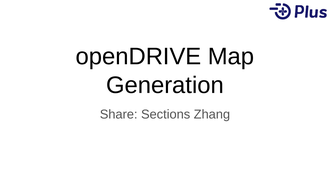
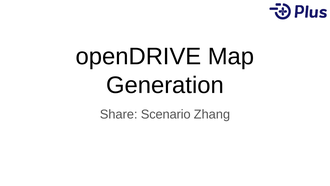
Sections: Sections -> Scenario (166, 114)
